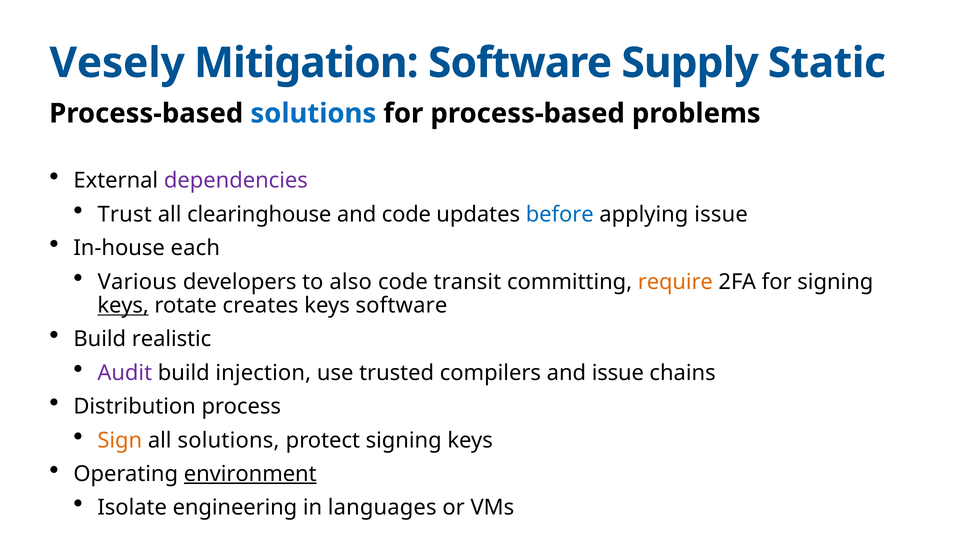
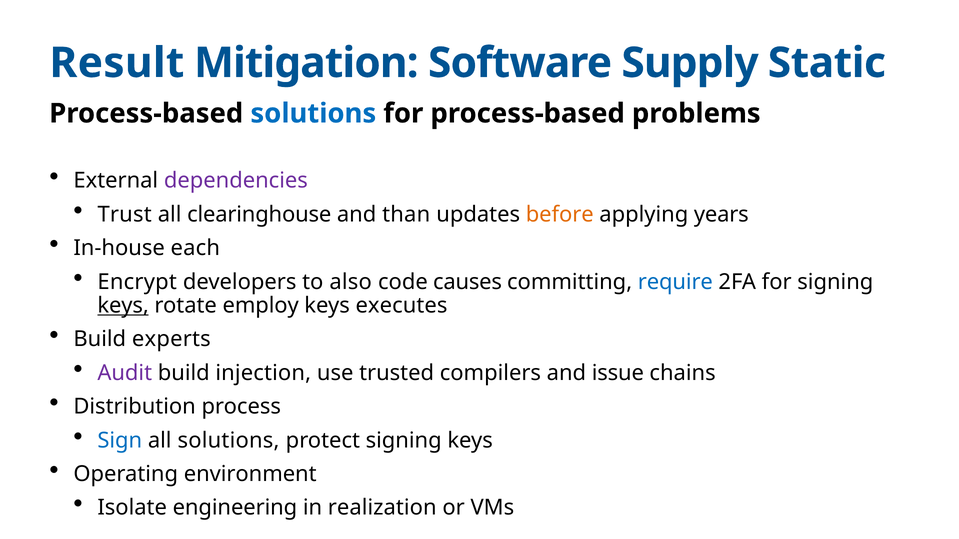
Vesely: Vesely -> Result (117, 63)
and code: code -> than (406, 215)
before colour: blue -> orange (560, 215)
applying issue: issue -> years (721, 215)
Various: Various -> Encrypt (137, 282)
transit: transit -> causes (468, 282)
require colour: orange -> blue (675, 282)
creates: creates -> employ (261, 306)
keys software: software -> executes (401, 306)
realistic: realistic -> experts (171, 339)
Sign colour: orange -> blue (120, 441)
environment underline: present -> none (250, 474)
languages: languages -> realization (382, 508)
